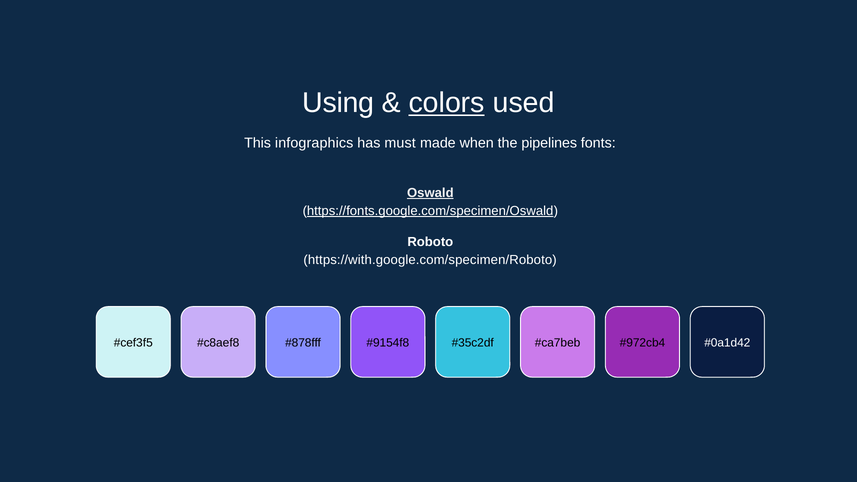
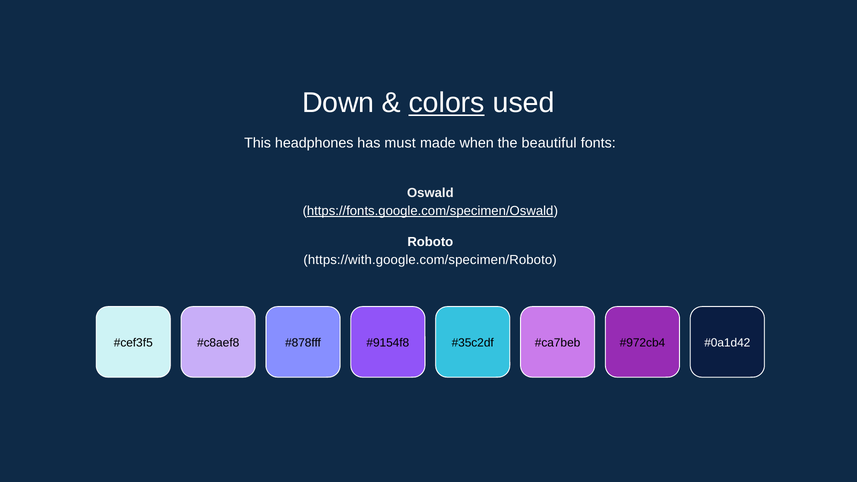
Using: Using -> Down (338, 103)
infographics: infographics -> headphones (314, 143)
pipelines: pipelines -> beautiful (549, 143)
Oswald underline: present -> none (430, 193)
